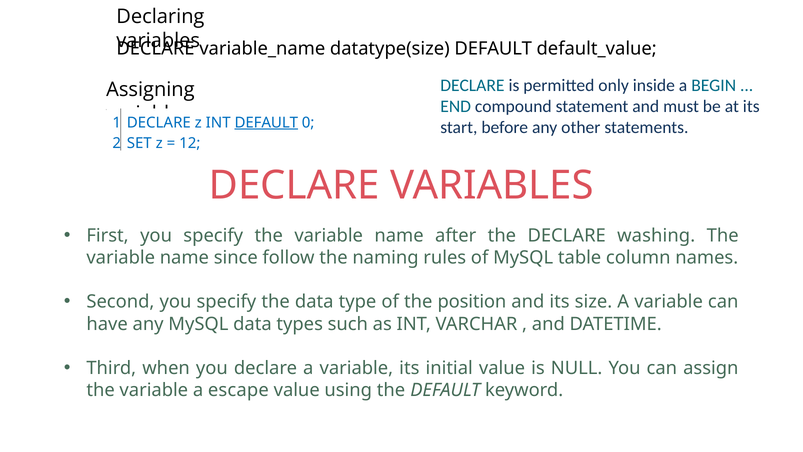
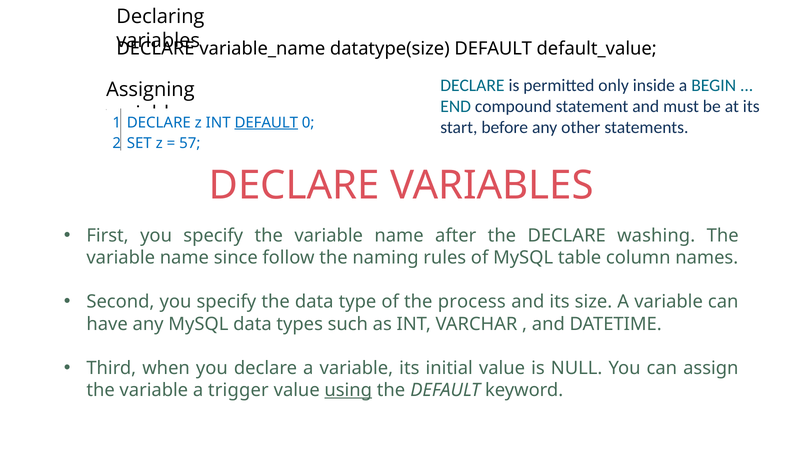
12: 12 -> 57 (190, 143)
position: position -> process (472, 302)
escape: escape -> trigger (238, 390)
using underline: none -> present (348, 390)
